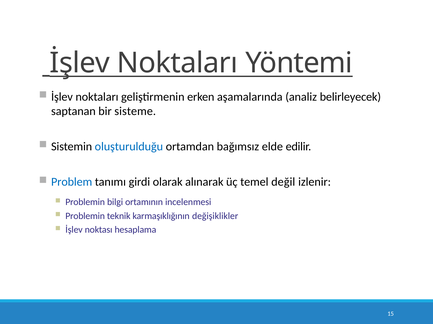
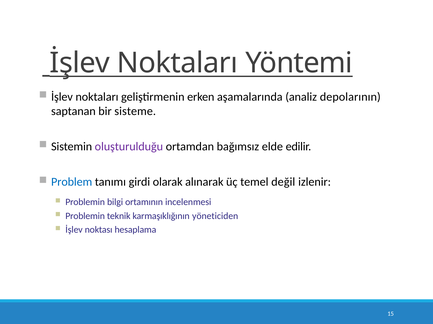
belirleyecek: belirleyecek -> depolarının (350, 97)
oluşturulduğu colour: blue -> purple (129, 147)
değişiklikler: değişiklikler -> yöneticiden (215, 216)
